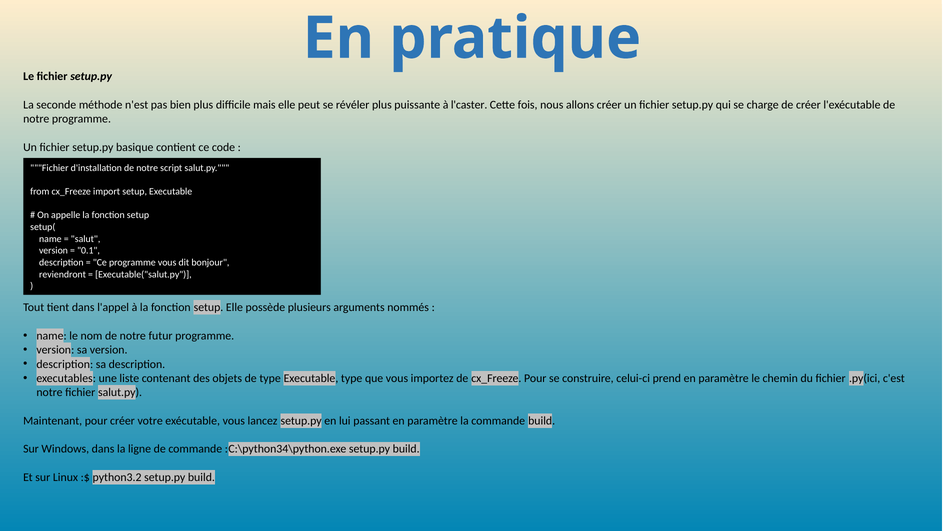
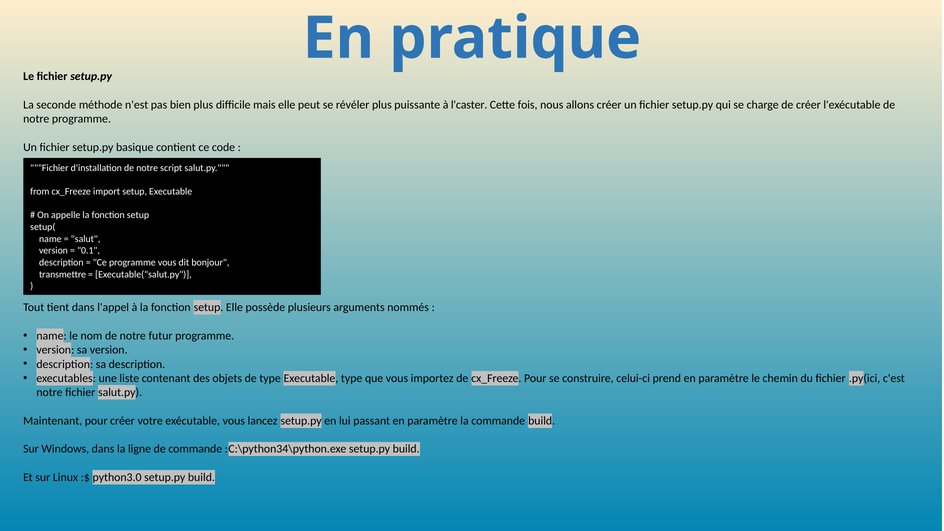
reviendront: reviendront -> transmettre (63, 274)
python3.2: python3.2 -> python3.0 (117, 477)
